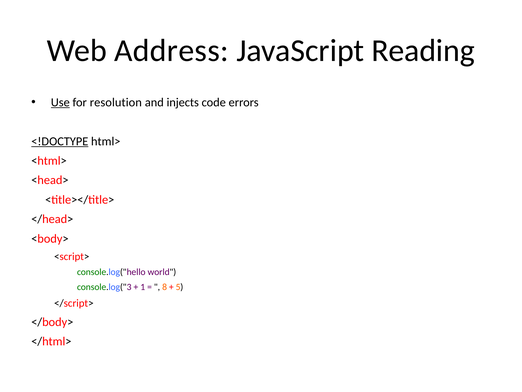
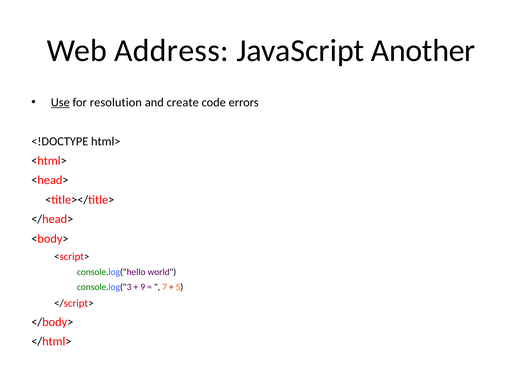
Reading: Reading -> Another (423, 51)
injects: injects -> create (183, 102)
<!DOCTYPE underline: present -> none (60, 141)
1: 1 -> 9 (143, 287)
8: 8 -> 7 (165, 287)
